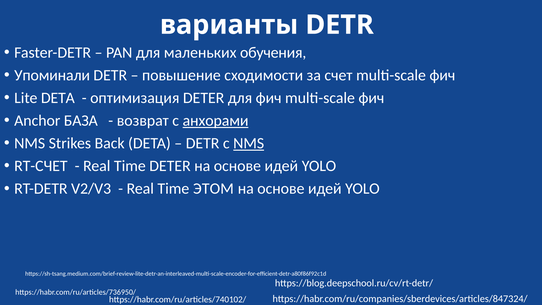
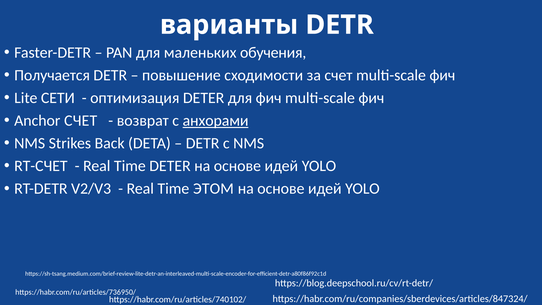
Упоминали: Упоминали -> Получается (52, 75)
Lite DETA: DETA -> СЕТИ (58, 98)
Anchor БАЗА: БАЗА -> СЧЕТ (81, 121)
NMS underline: present -> none (249, 143)
